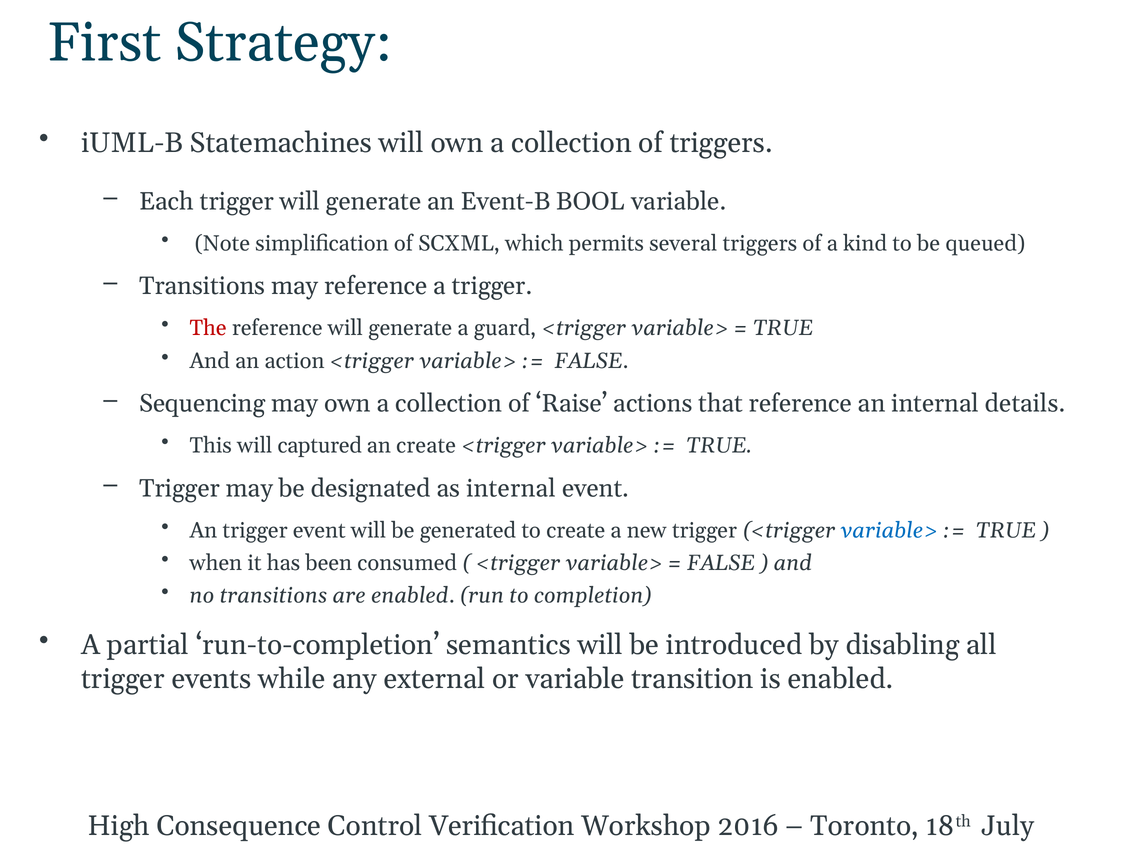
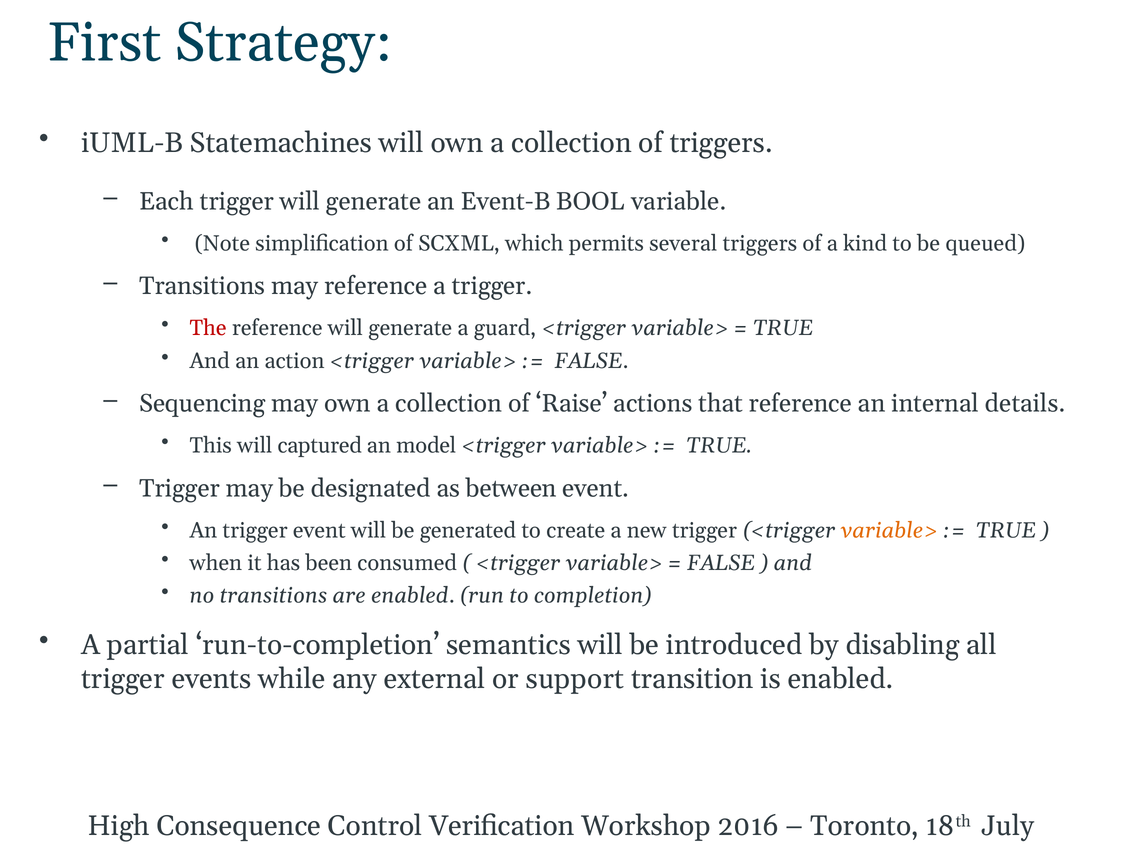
an create: create -> model (426, 446)
as internal: internal -> between (511, 488)
variable> colour: blue -> orange (889, 530)
or variable: variable -> support (575, 679)
